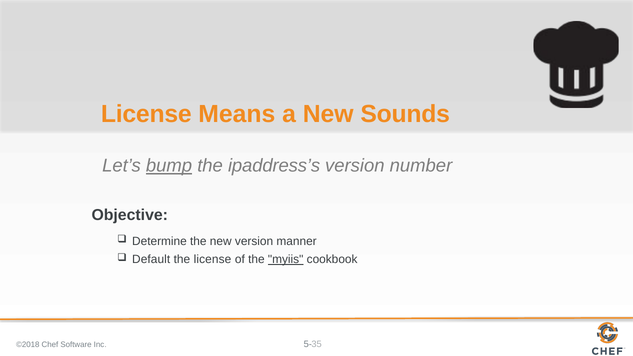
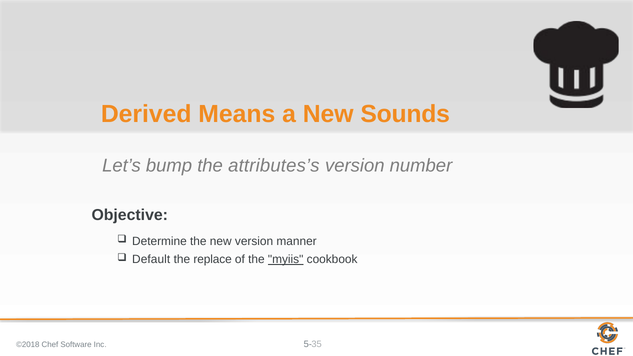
License: License -> Derived (146, 114)
bump underline: present -> none (169, 166)
ipaddress’s: ipaddress’s -> attributes’s (274, 166)
the license: license -> replace (213, 259)
